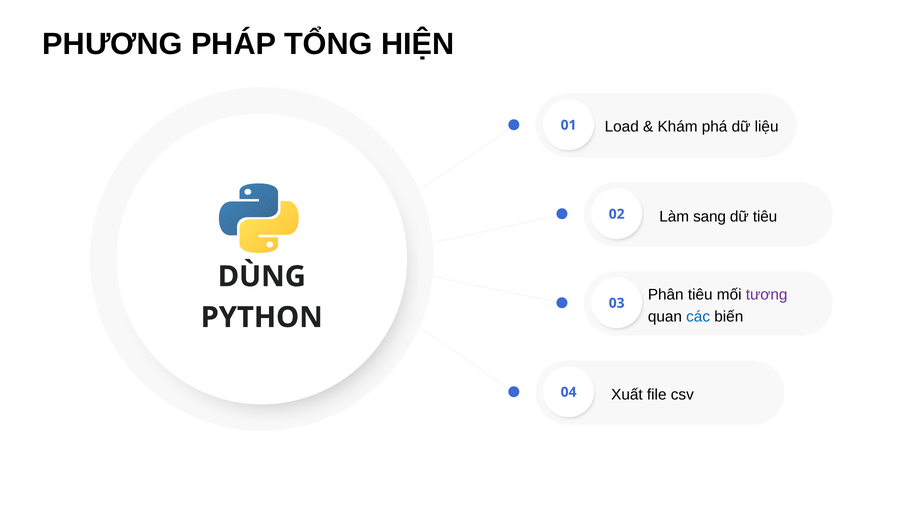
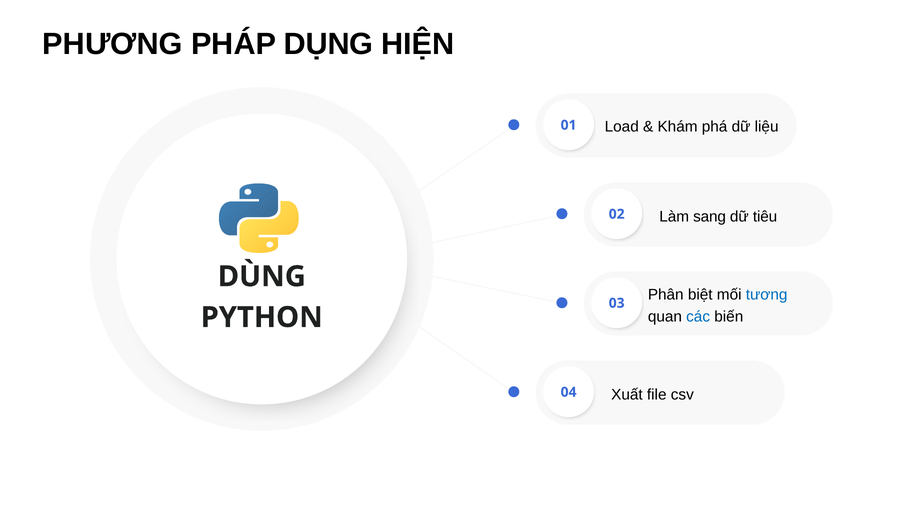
TỔNG: TỔNG -> DỤNG (329, 44)
Phân tiêu: tiêu -> biệt (700, 295)
tương colour: purple -> blue (767, 295)
